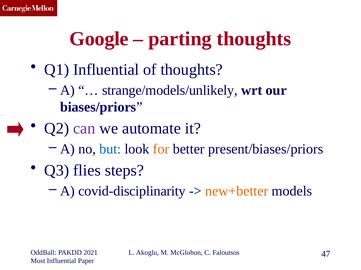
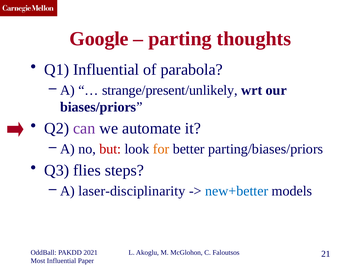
of thoughts: thoughts -> parabola (192, 70)
strange/models/unlikely: strange/models/unlikely -> strange/present/unlikely (170, 90)
but colour: blue -> red (110, 149)
present/biases/priors: present/biases/priors -> parting/biases/priors (266, 149)
covid-disciplinarity: covid-disciplinarity -> laser-disciplinarity (132, 192)
new+better colour: orange -> blue (237, 192)
47: 47 -> 21 (326, 255)
